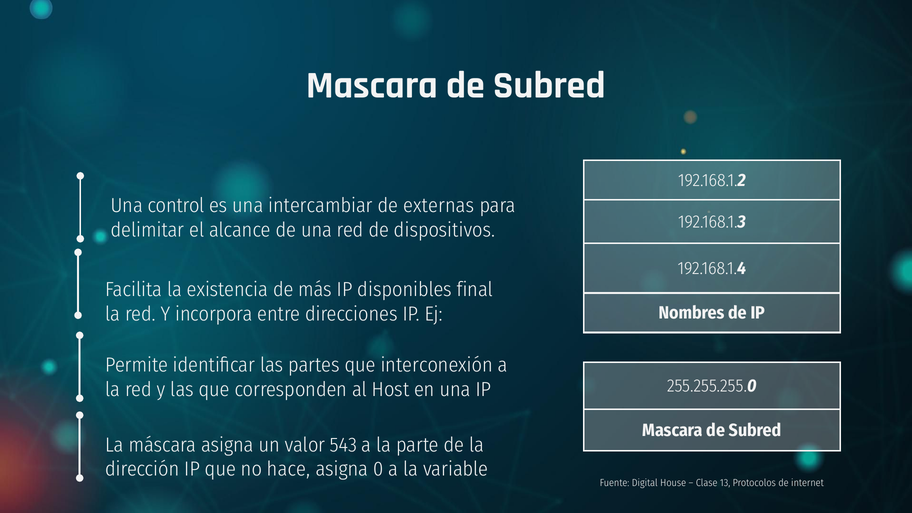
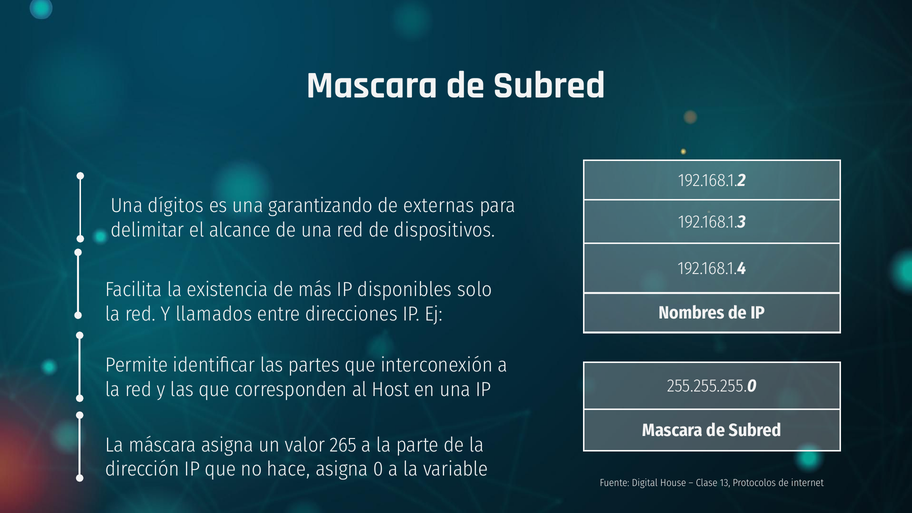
control: control -> dígitos (176, 206)
intercambiar: intercambiar -> garantizando (321, 206)
final: final -> solo (475, 290)
incorpora: incorpora -> llamados (214, 314)
543: 543 -> 265 (343, 445)
